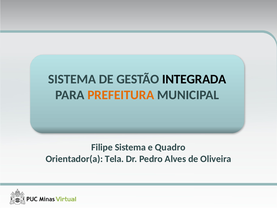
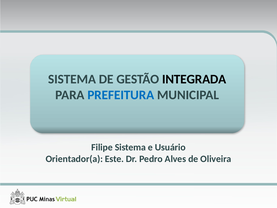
PREFEITURA colour: orange -> blue (121, 95)
Quadro: Quadro -> Usuário (170, 147)
Tela: Tela -> Este (114, 159)
